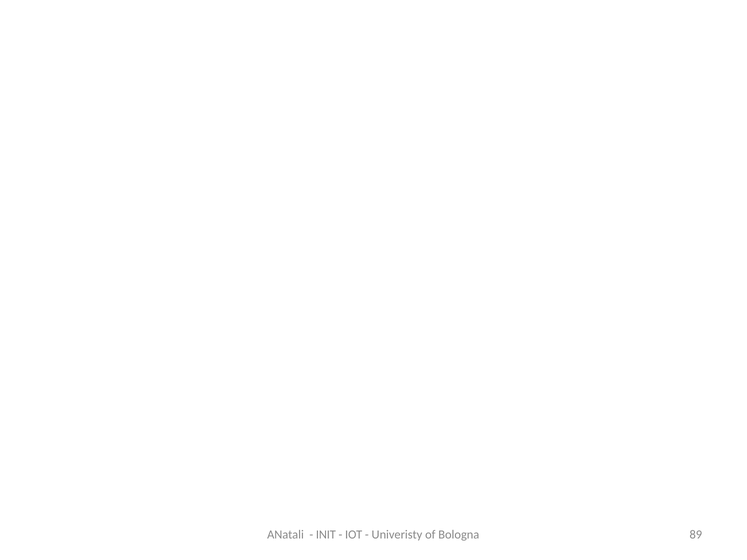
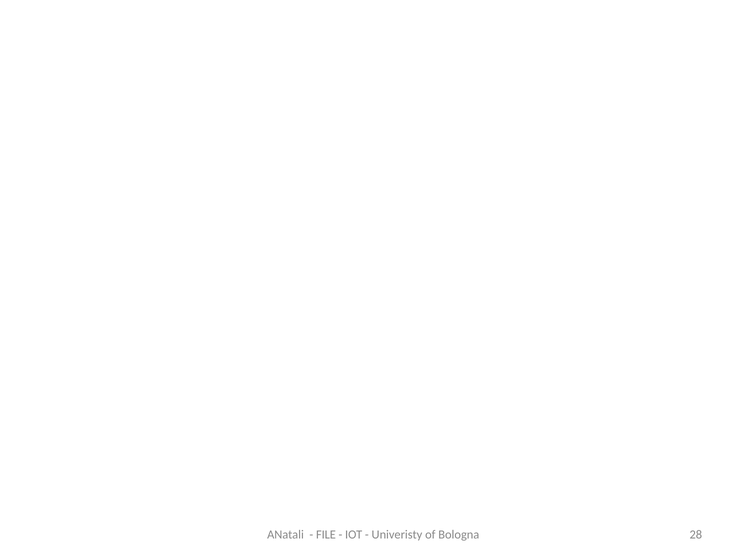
INIT: INIT -> FILE (326, 535)
89: 89 -> 28 (696, 535)
